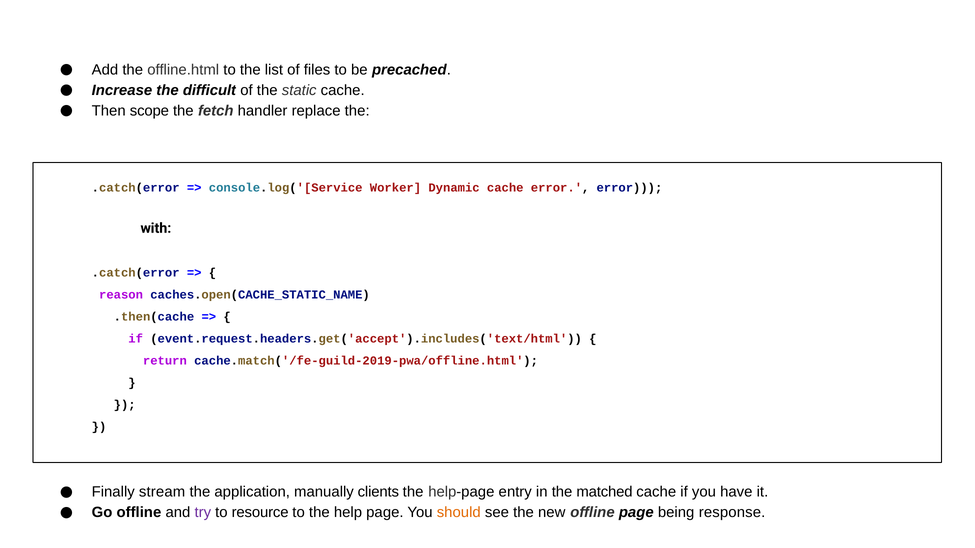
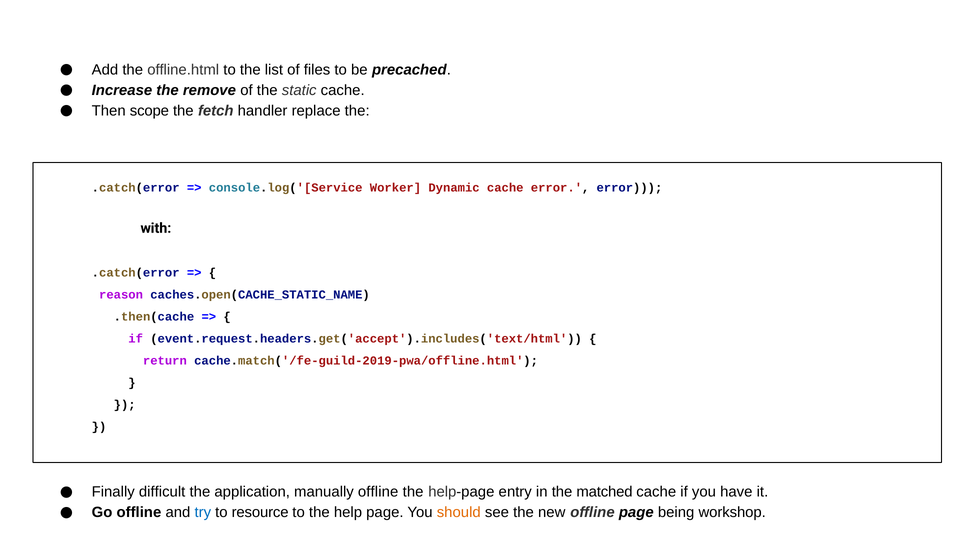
difficult: difficult -> remove (209, 90)
stream: stream -> difficult (162, 492)
manually clients: clients -> offline (378, 492)
try colour: purple -> blue (203, 513)
response: response -> workshop (732, 513)
